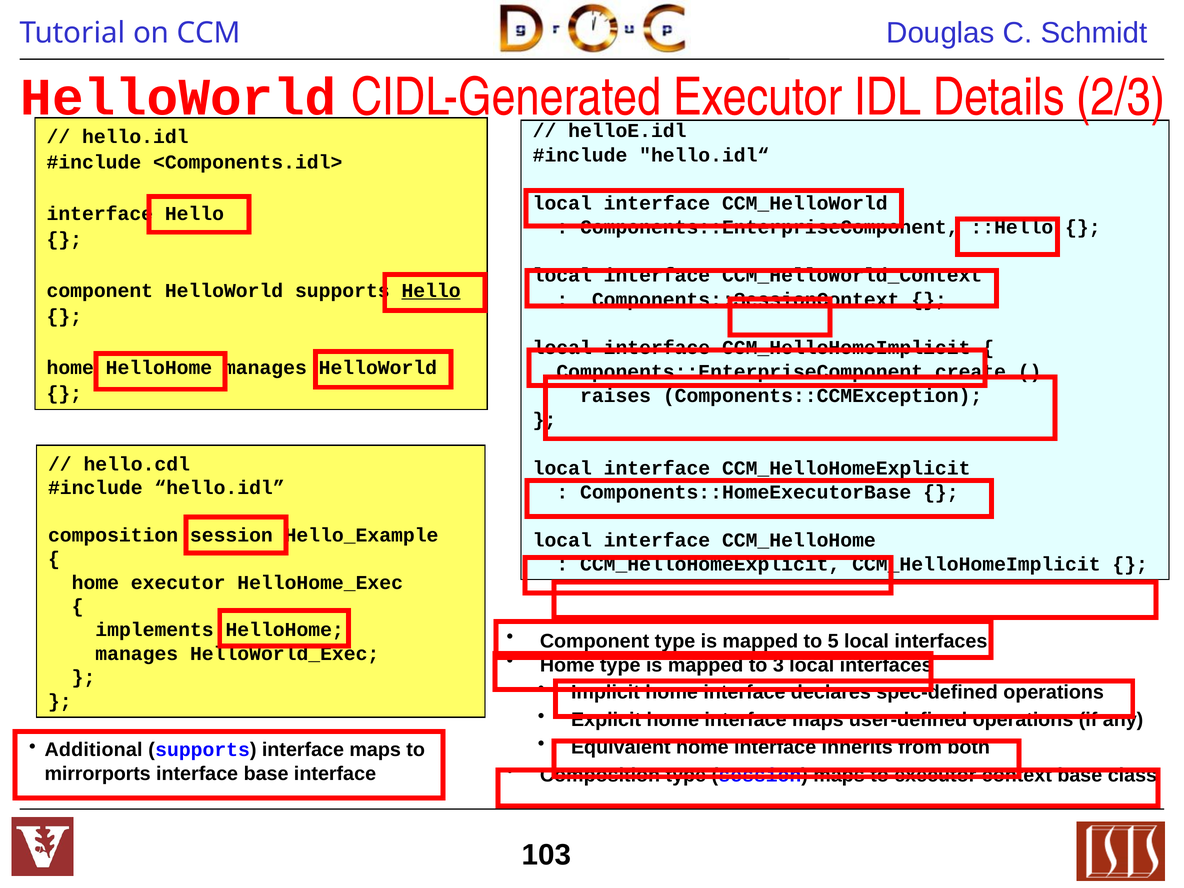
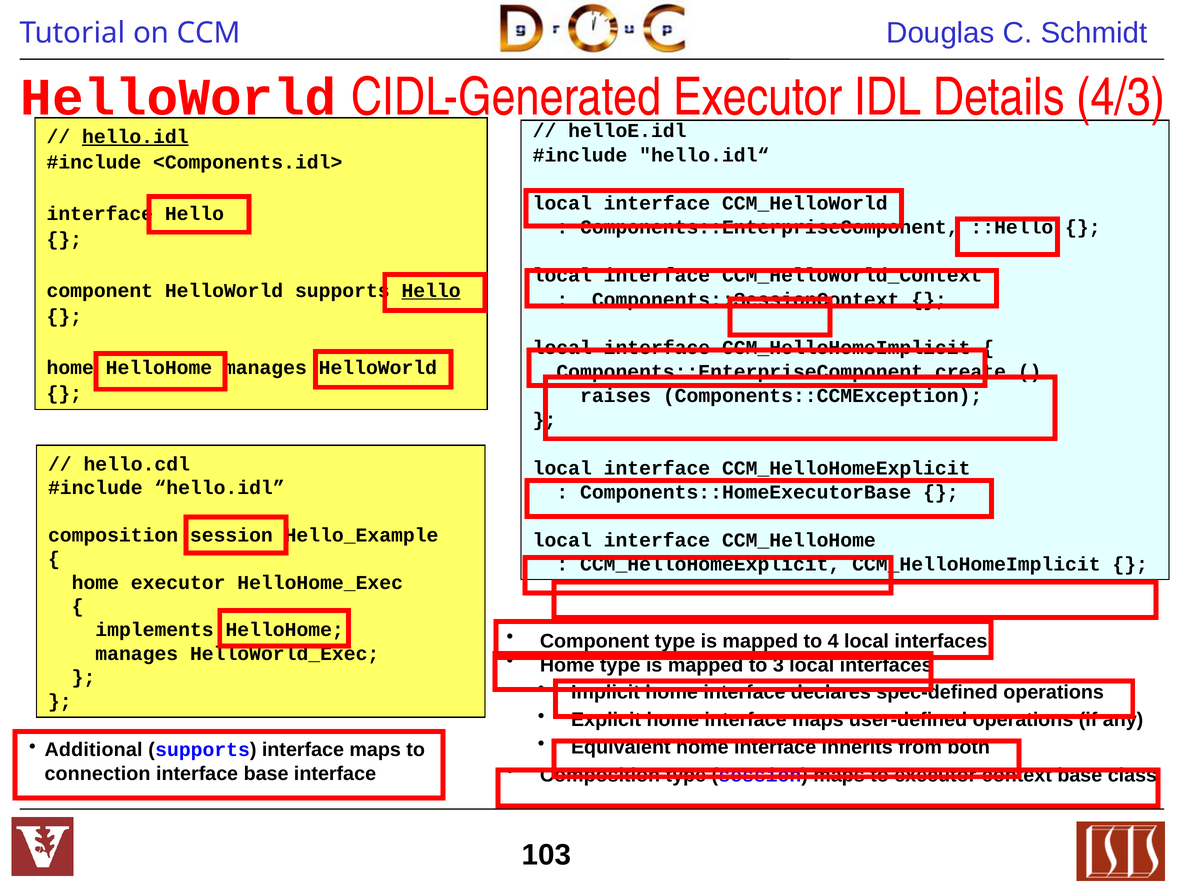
2/3: 2/3 -> 4/3 (1121, 97)
hello.idl underline: none -> present (135, 137)
5: 5 -> 4 (833, 641)
mirrorports: mirrorports -> connection (97, 774)
